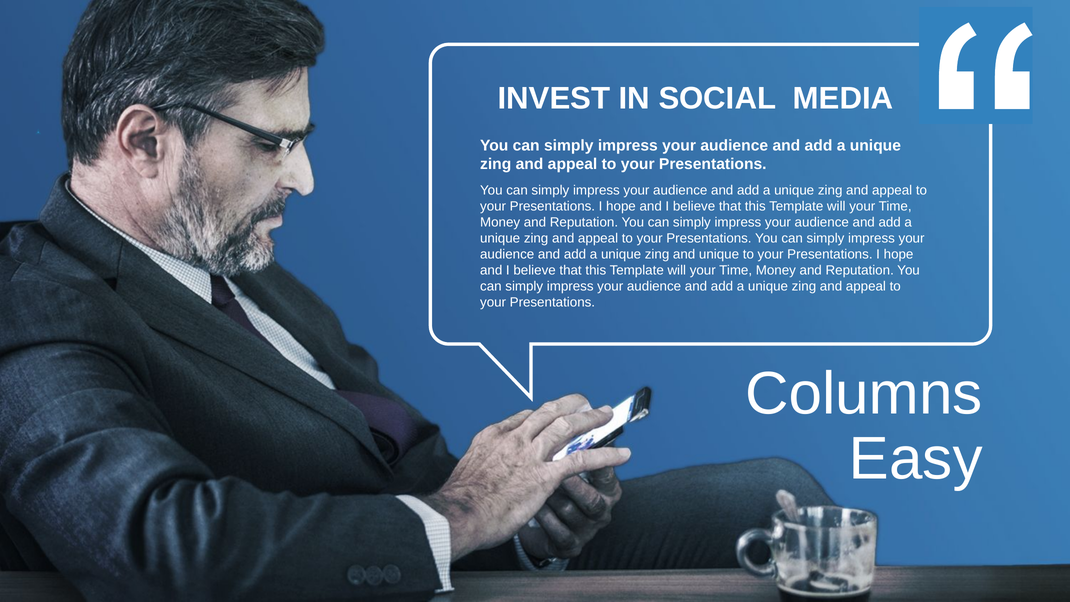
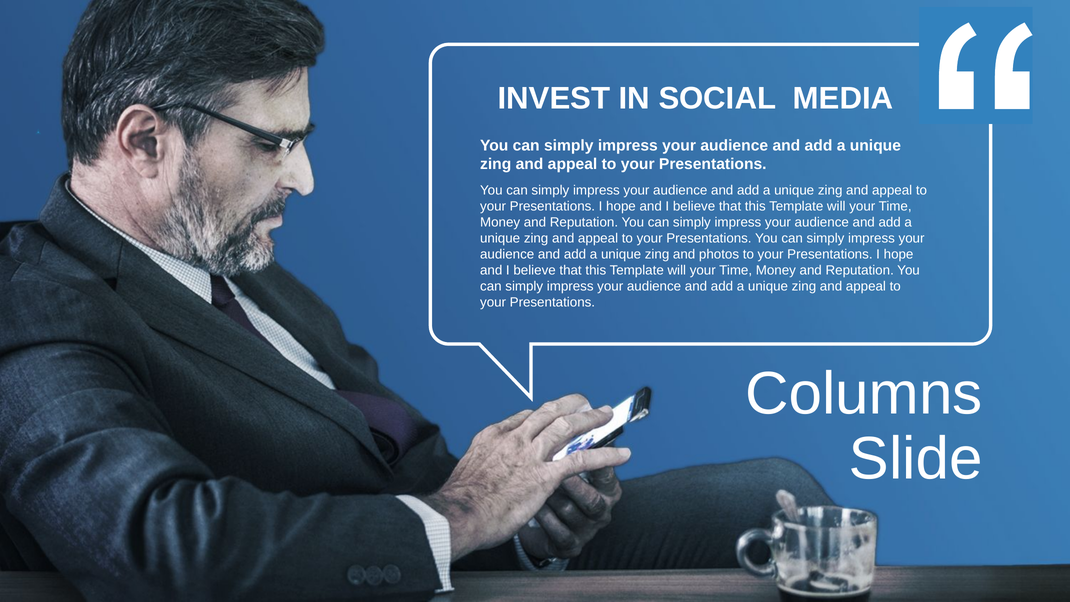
and unique: unique -> photos (719, 254)
Easy: Easy -> Slide (916, 459)
